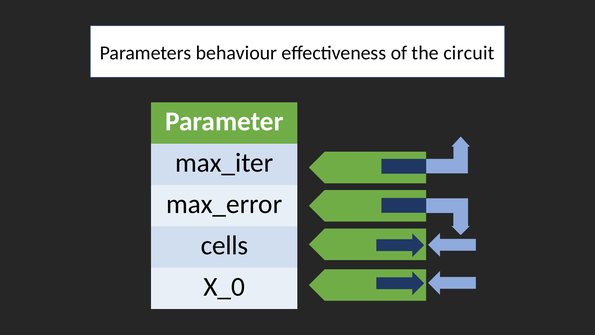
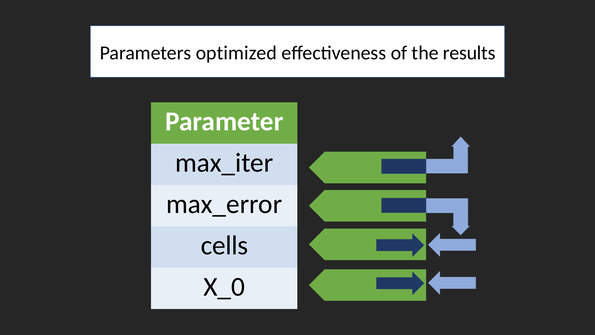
behaviour: behaviour -> optimized (236, 53)
circuit: circuit -> results (469, 53)
